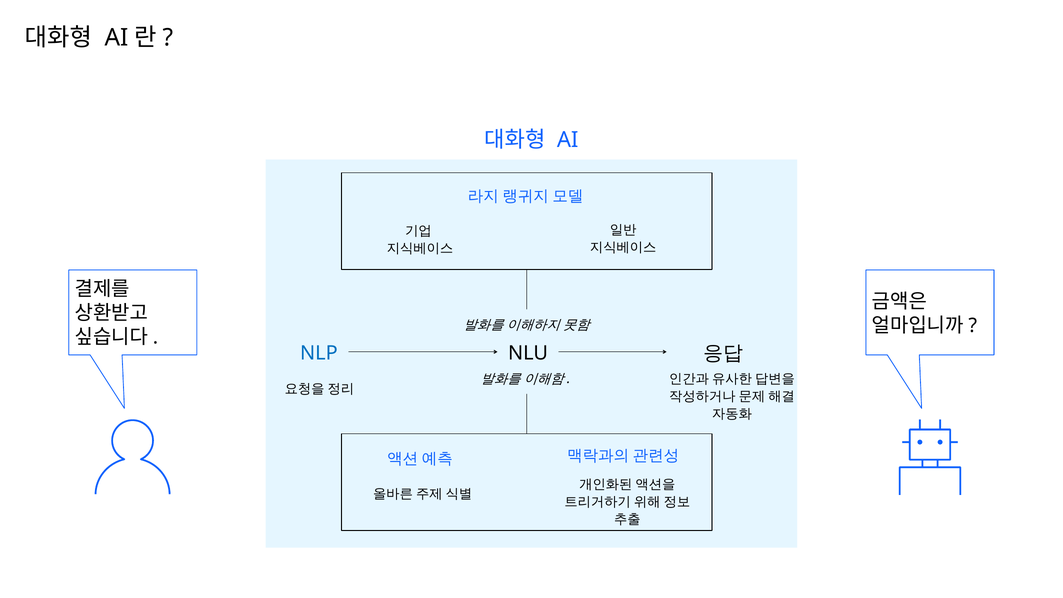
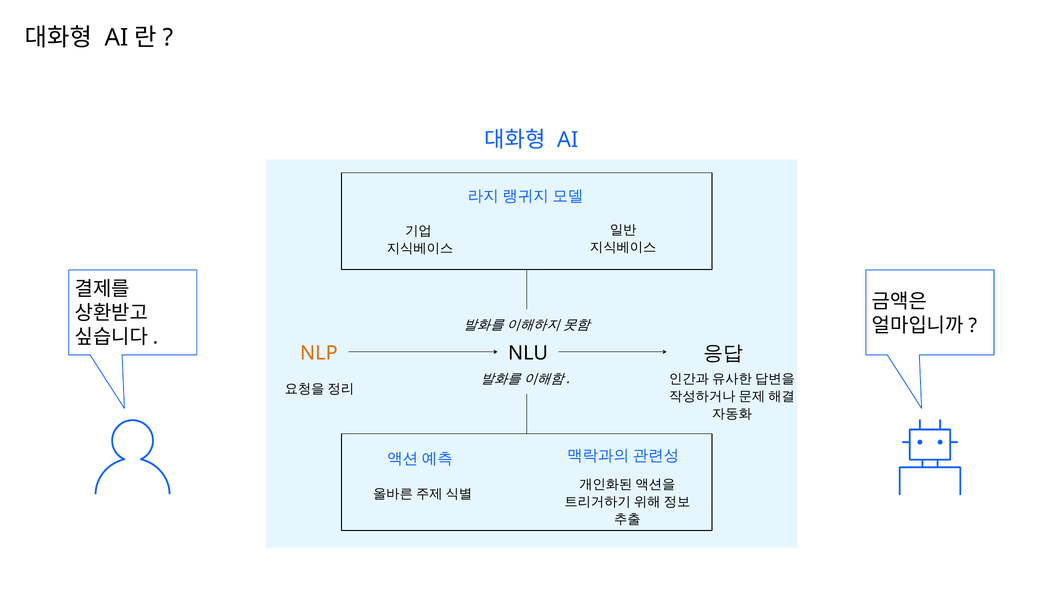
NLP colour: blue -> orange (319, 353)
